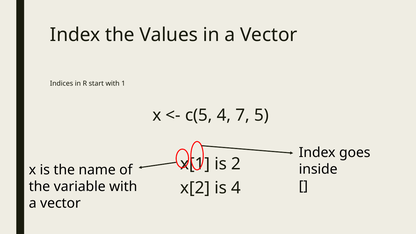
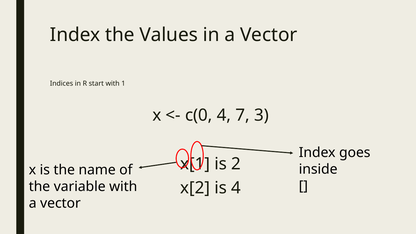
c(5: c(5 -> c(0 (199, 115)
5: 5 -> 3 (261, 115)
